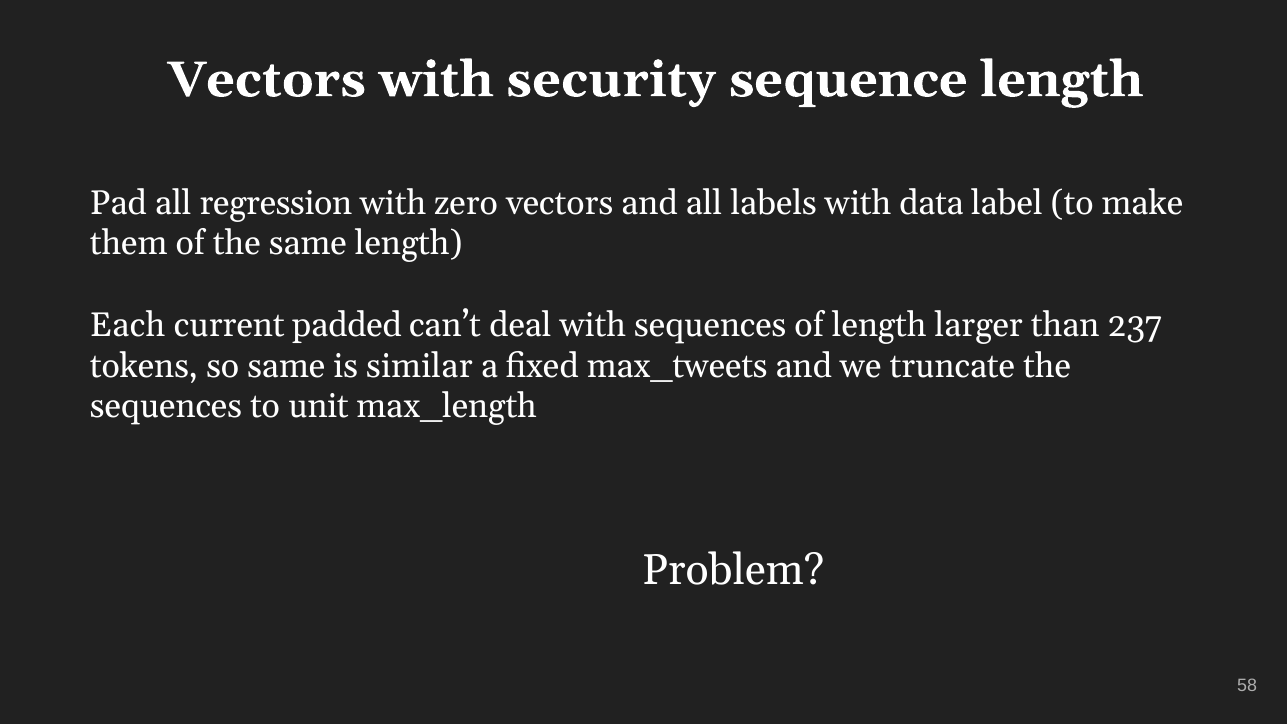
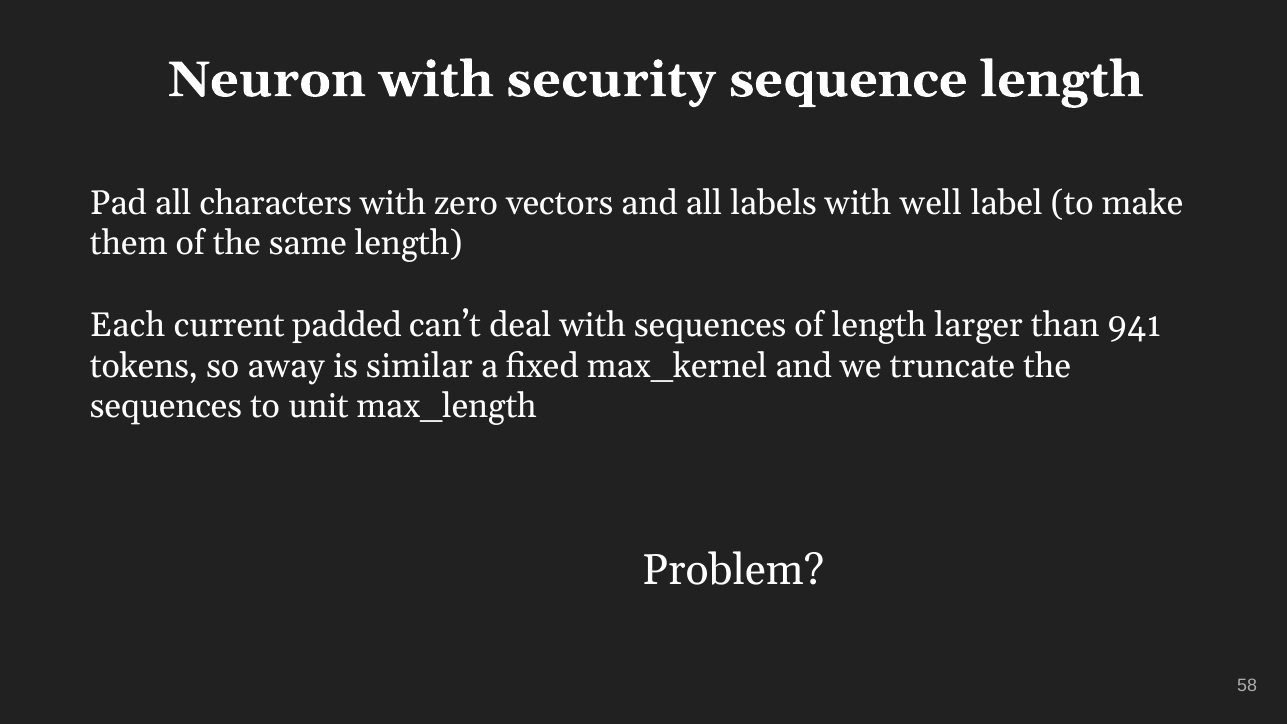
Vectors: Vectors -> Neuron (267, 80)
regression: regression -> characters (276, 203)
data: data -> well (931, 203)
237: 237 -> 941 (1134, 325)
so same: same -> away (286, 366)
max_tweets: max_tweets -> max_kernel (677, 366)
